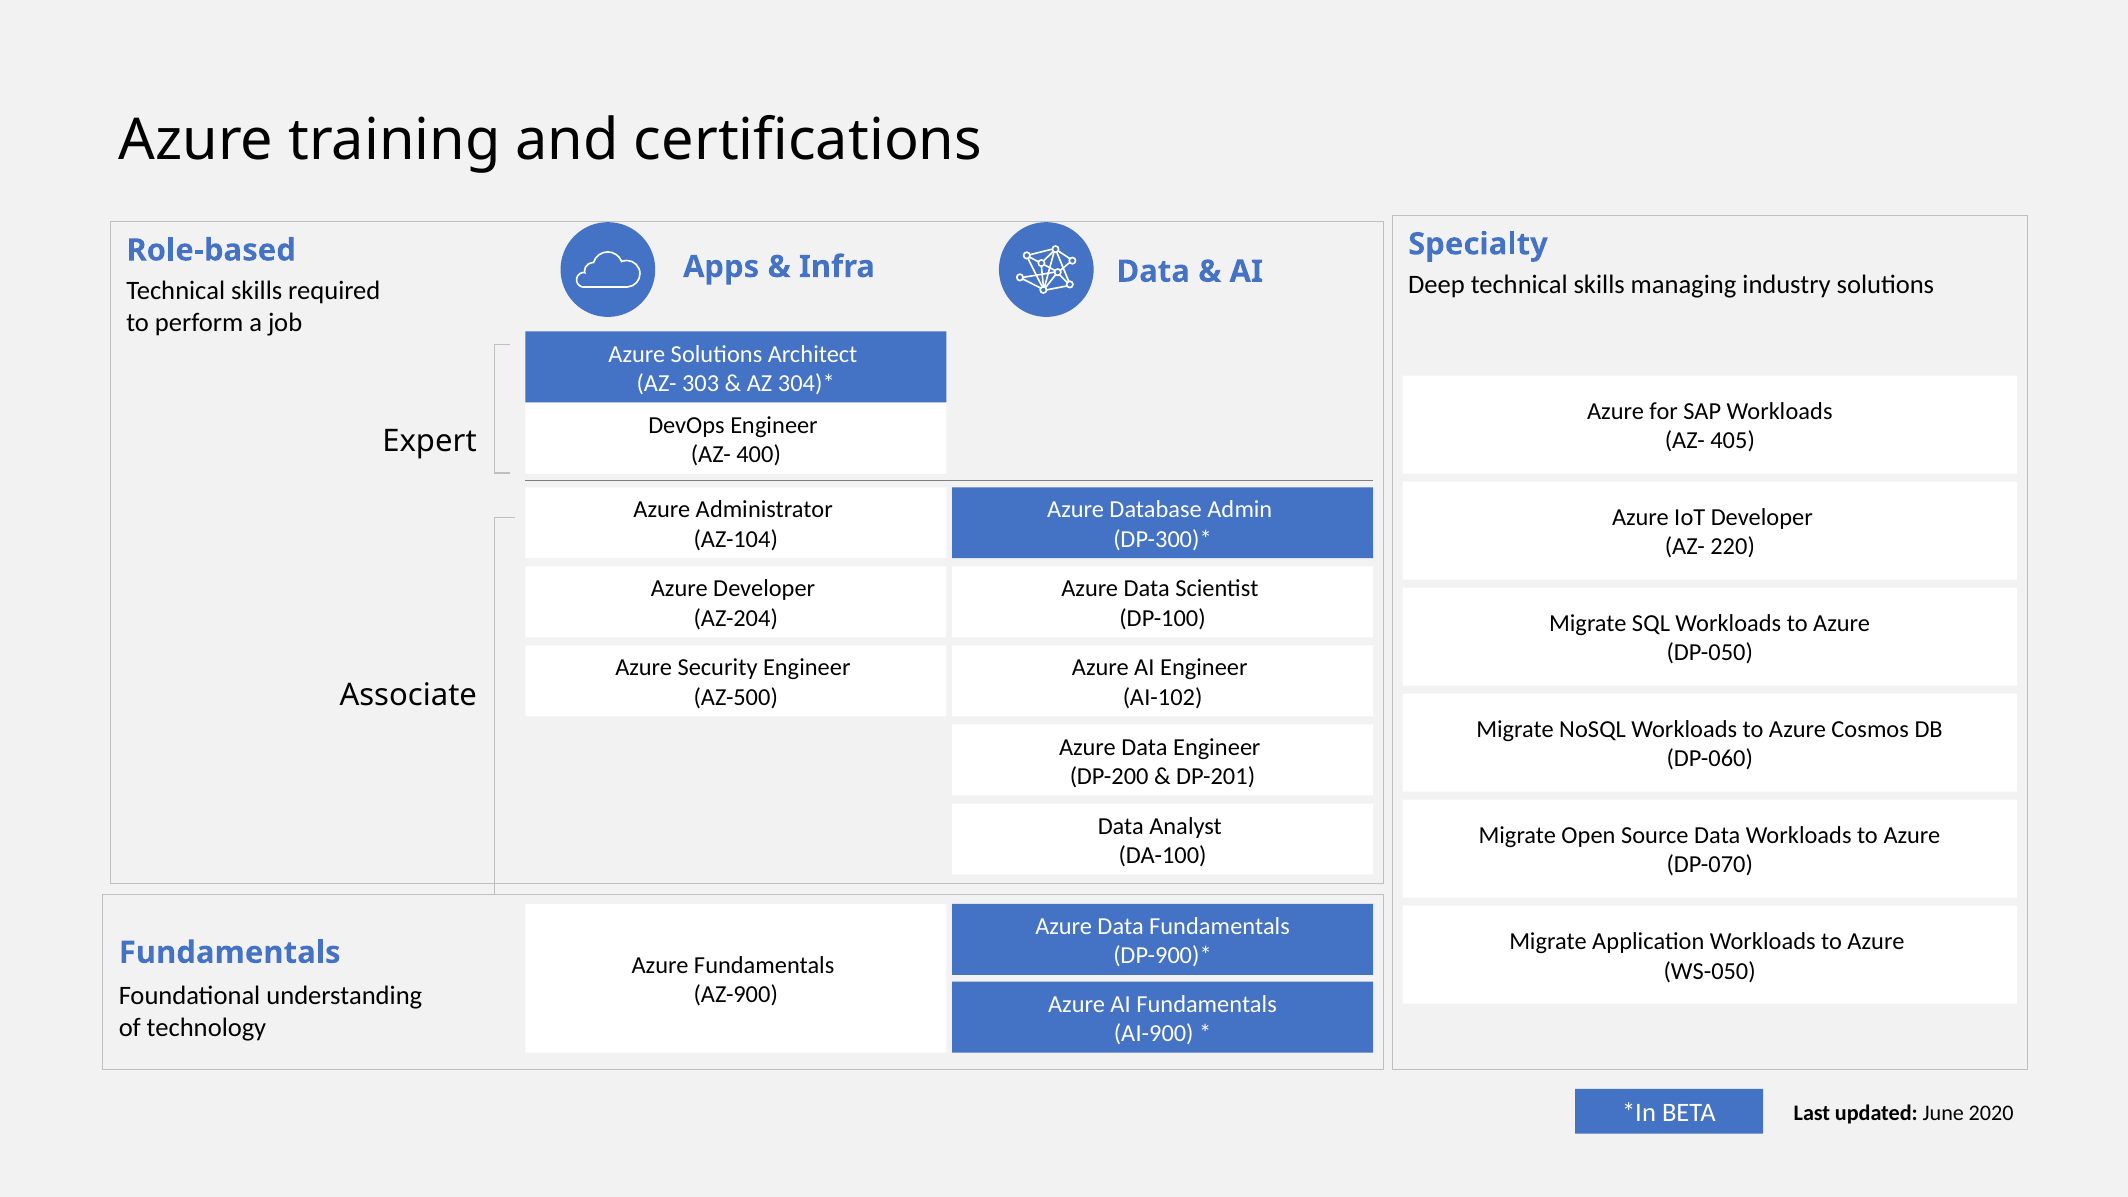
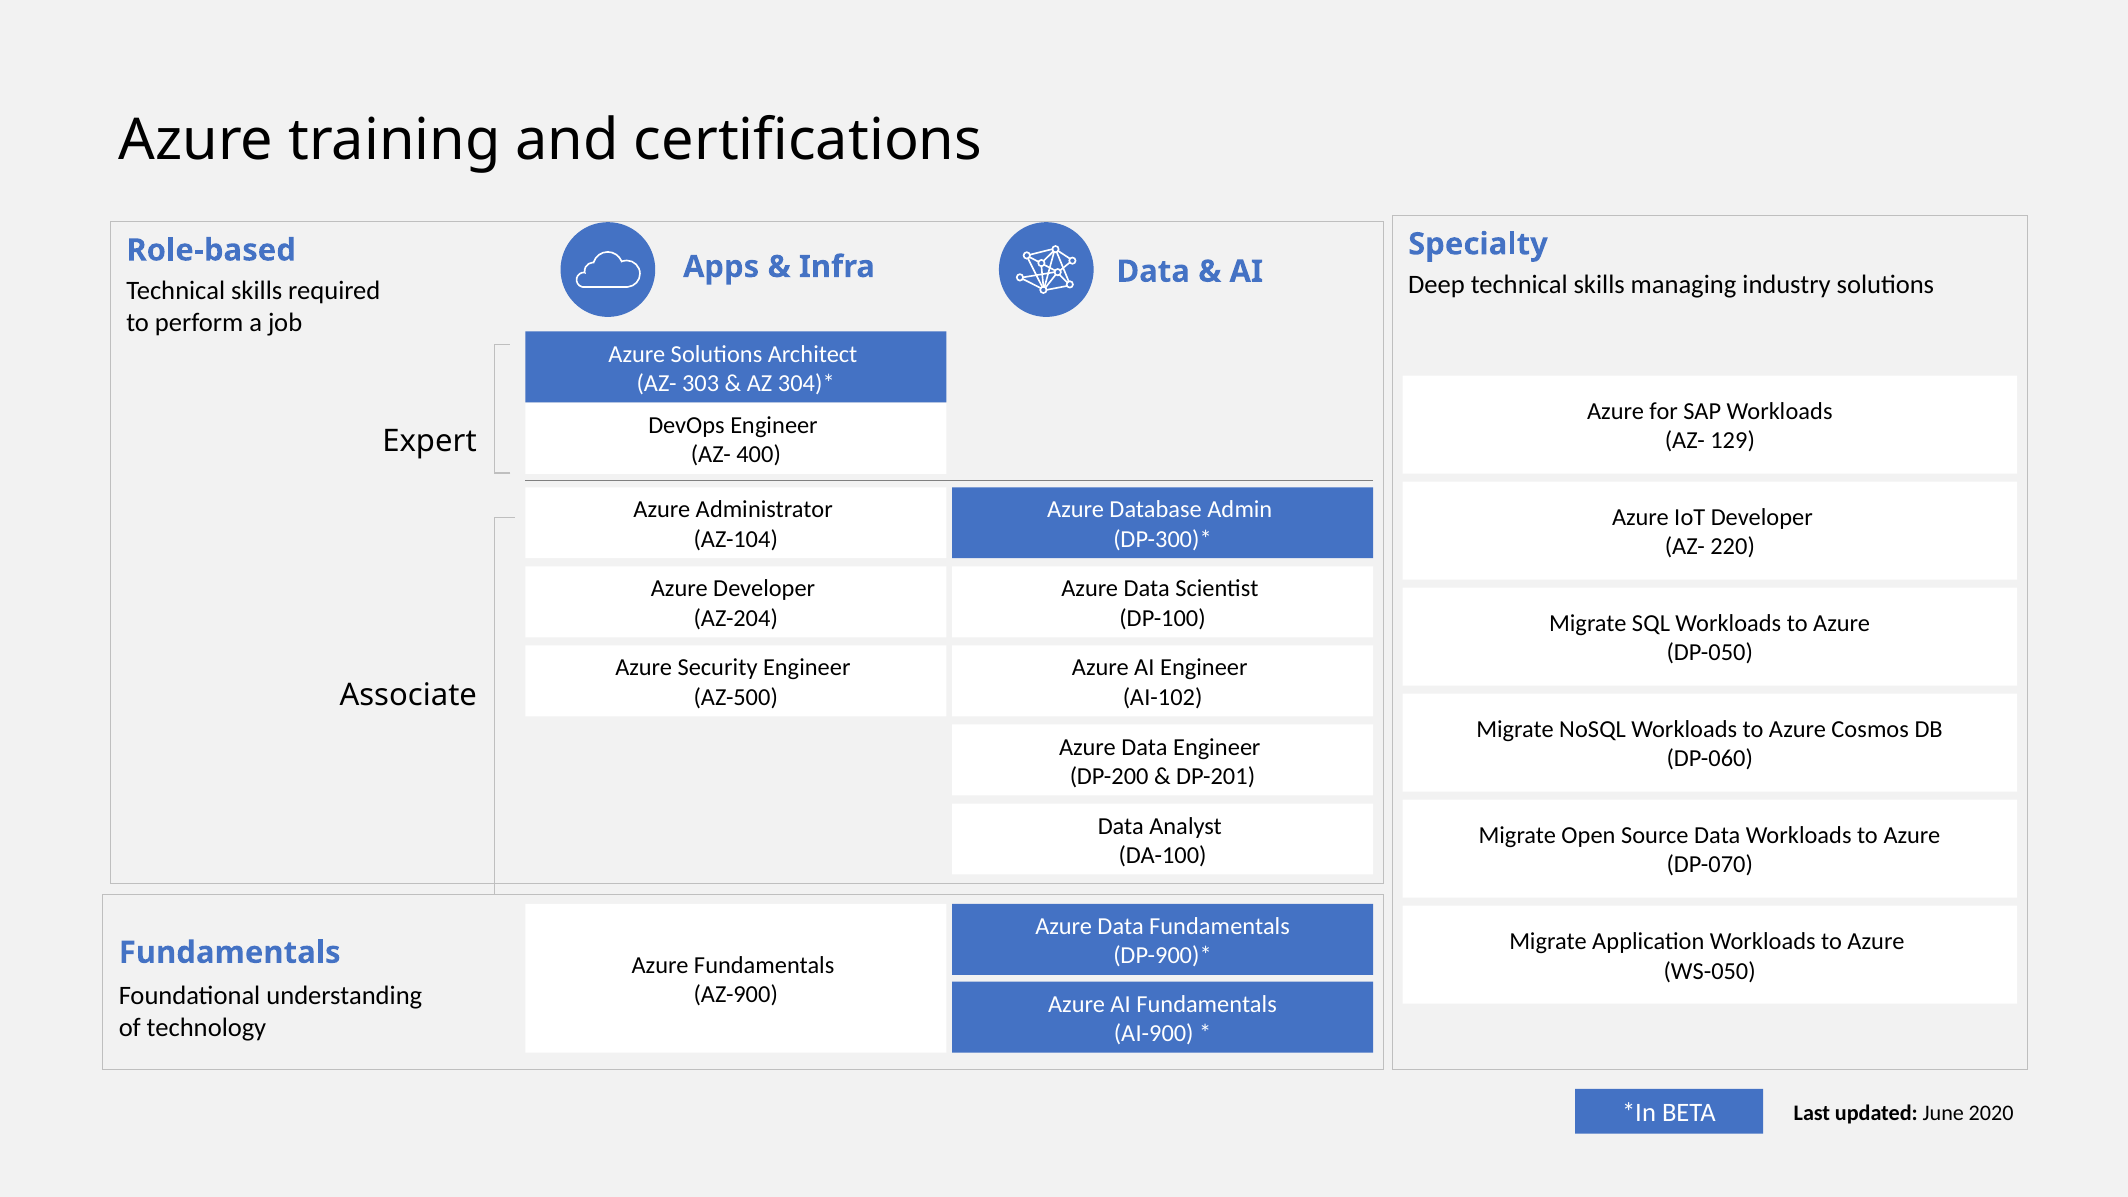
405: 405 -> 129 (1733, 441)
